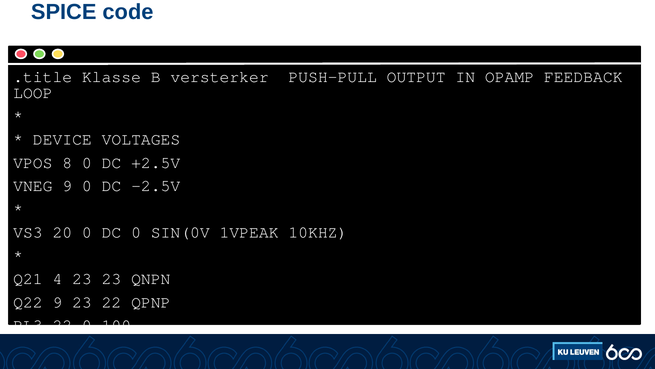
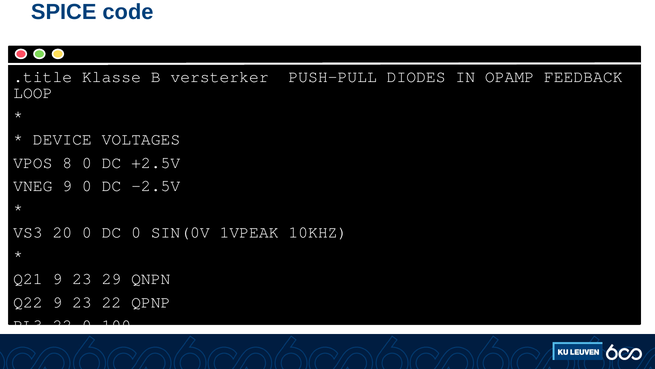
OUTPUT: OUTPUT -> DIODES (416, 77)
Q21 4: 4 -> 9 (57, 279)
23 23: 23 -> 29 (111, 279)
